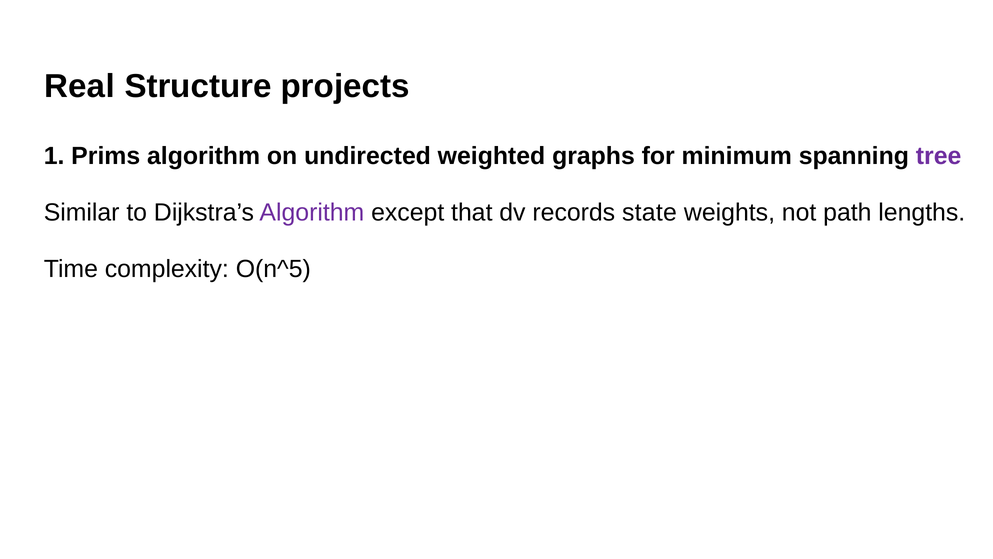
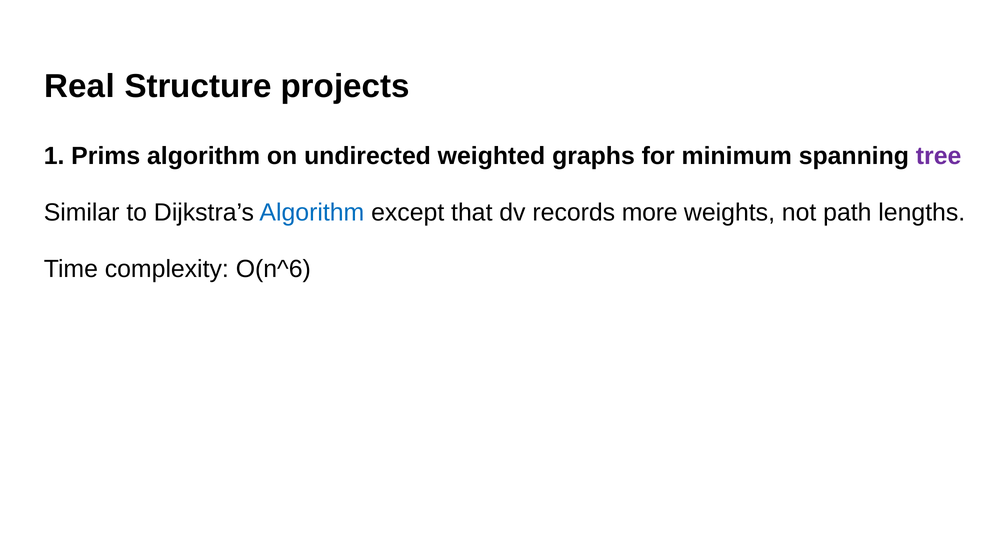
Algorithm colour: purple -> blue (312, 212)
state: state -> more (650, 212)
O(n^5: O(n^5 -> O(n^6 (273, 269)
